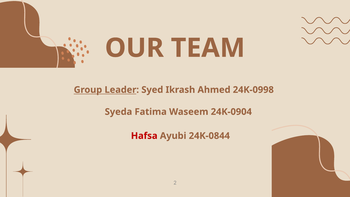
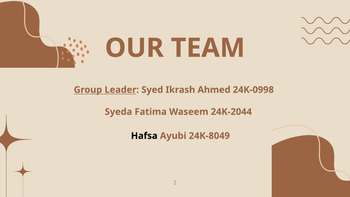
24K-0904: 24K-0904 -> 24K-2044 (231, 112)
Hafsa colour: red -> black (144, 136)
24K-0844: 24K-0844 -> 24K-8049 (209, 136)
